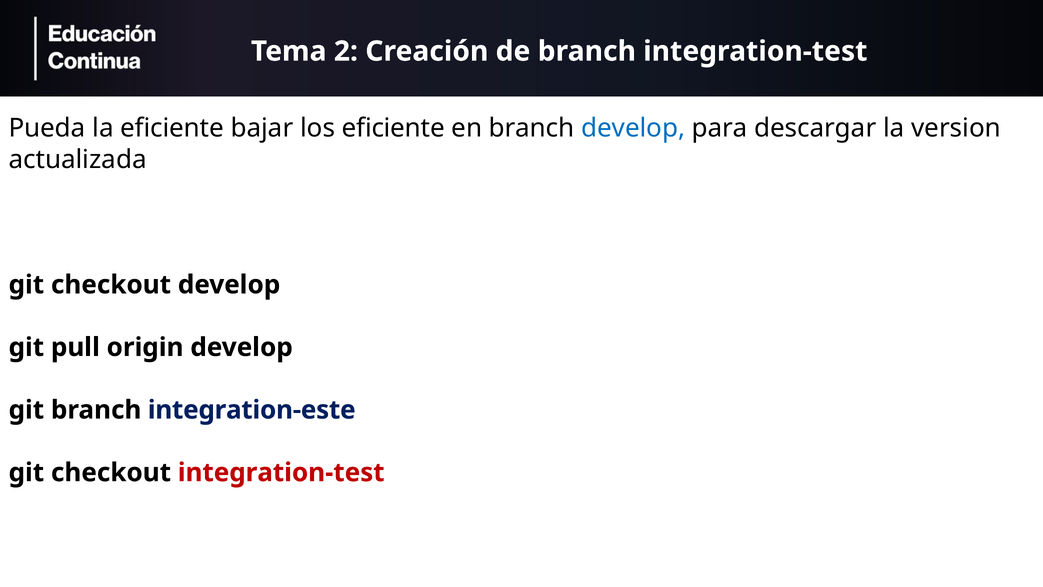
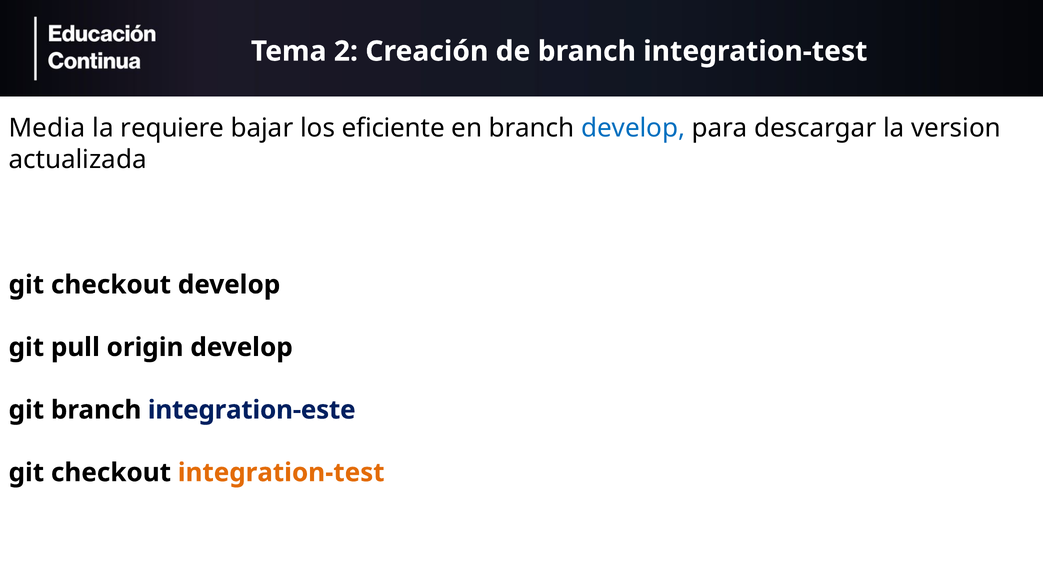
Pueda: Pueda -> Media (47, 128)
la eficiente: eficiente -> requiere (172, 128)
integration-test colour: red -> orange (281, 472)
